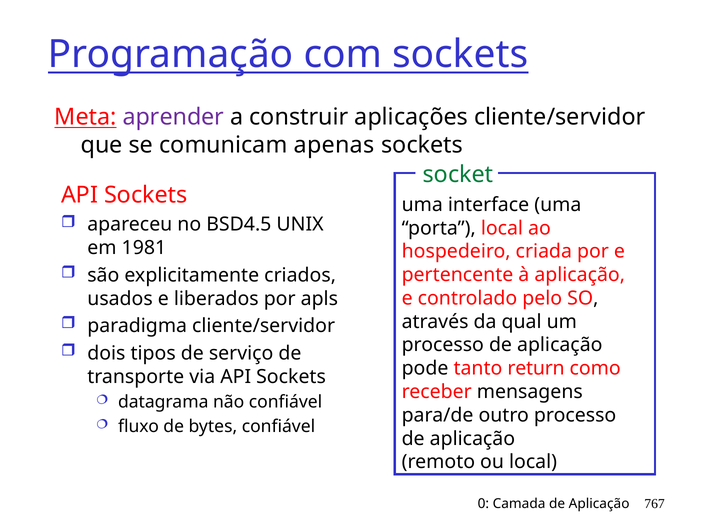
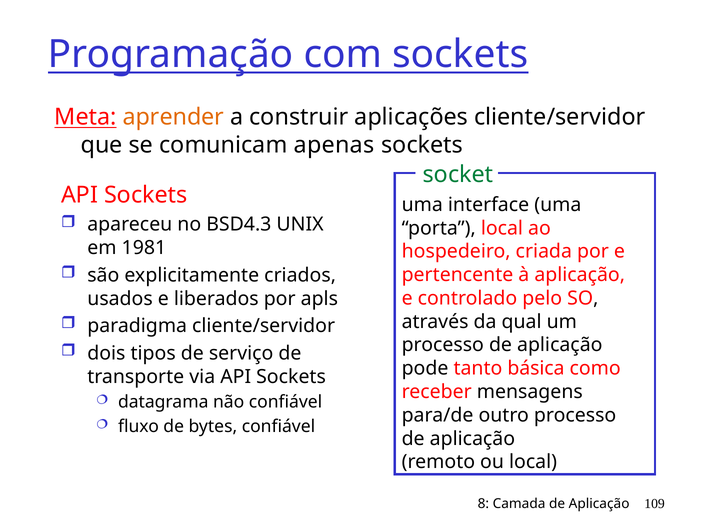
aprender colour: purple -> orange (173, 117)
BSD4.5: BSD4.5 -> BSD4.3 (239, 224)
return: return -> básica (536, 368)
0: 0 -> 8 (483, 503)
767: 767 -> 109 (655, 503)
